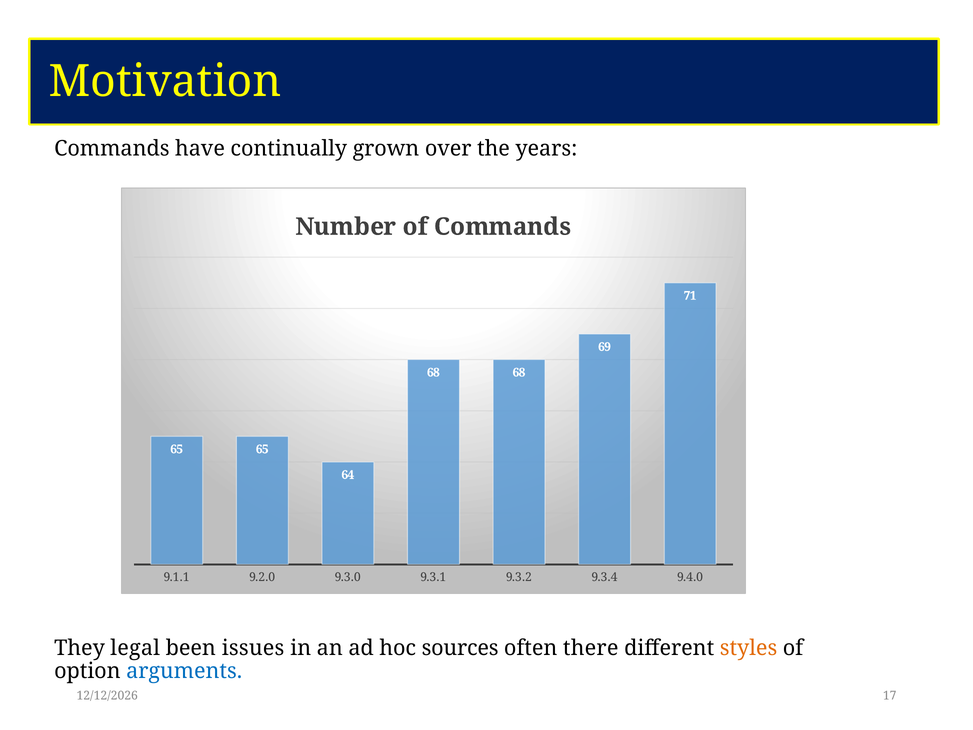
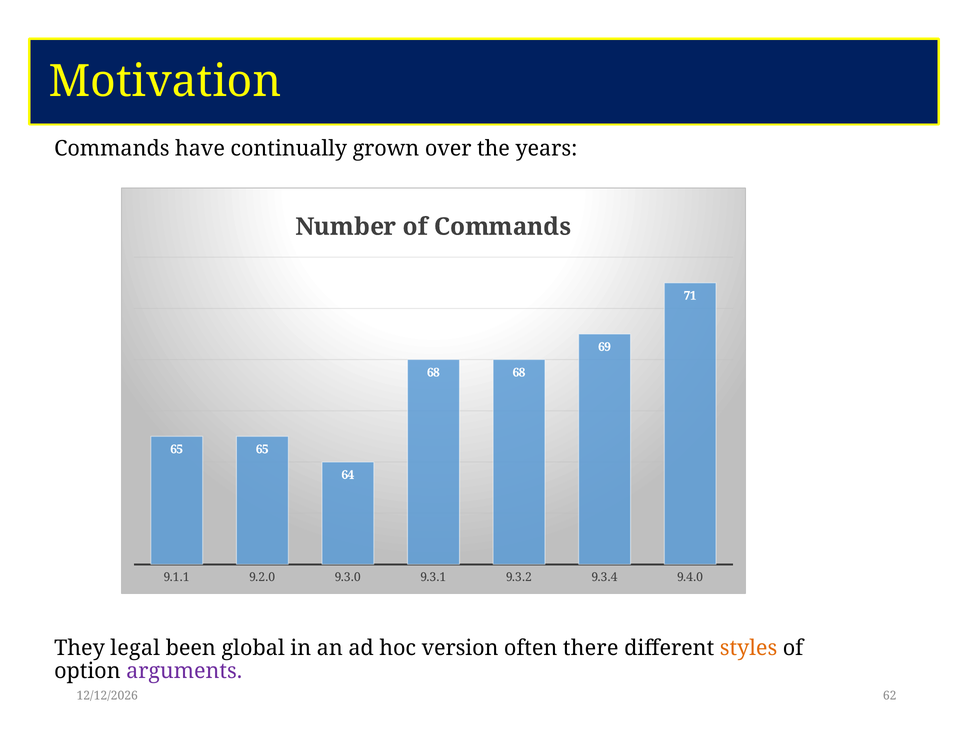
issues: issues -> global (253, 648)
sources: sources -> version (460, 648)
arguments colour: blue -> purple (184, 671)
17: 17 -> 62 (890, 696)
